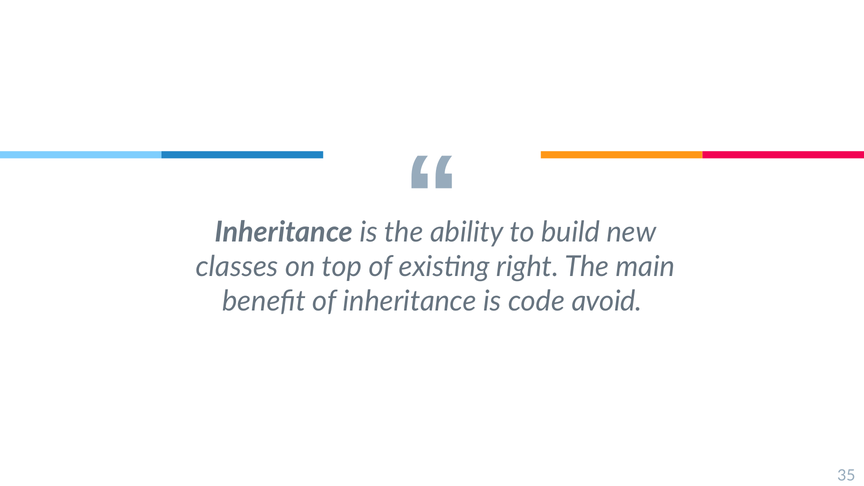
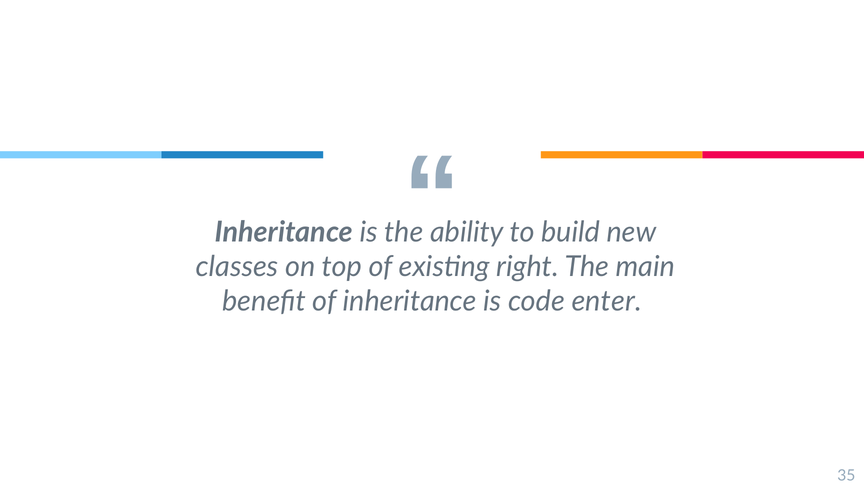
avoid: avoid -> enter (607, 301)
